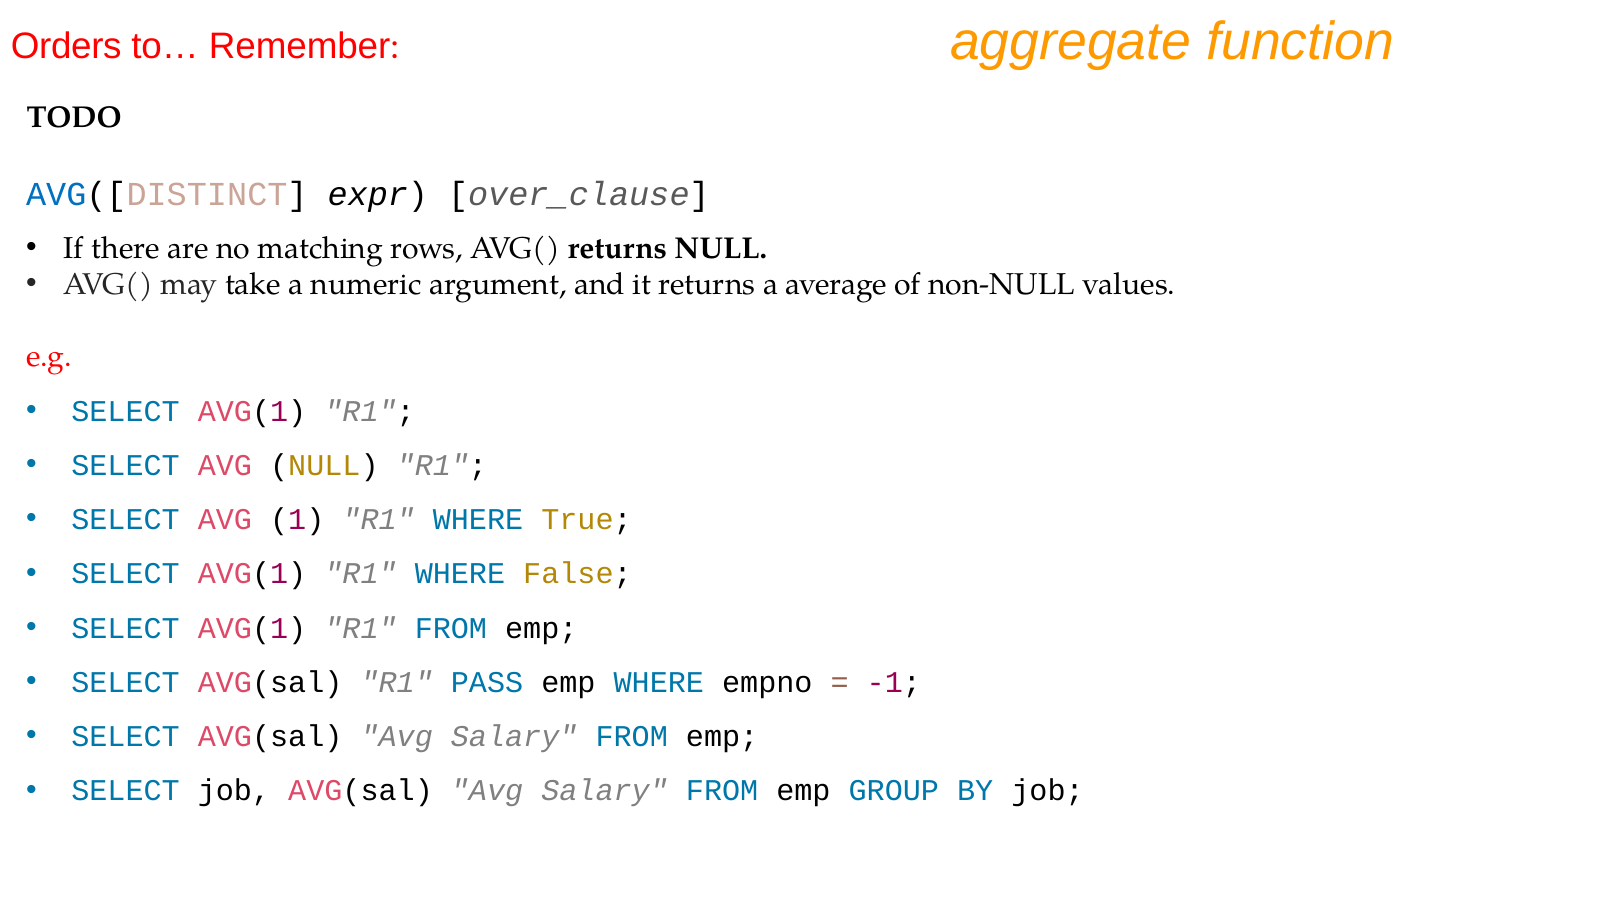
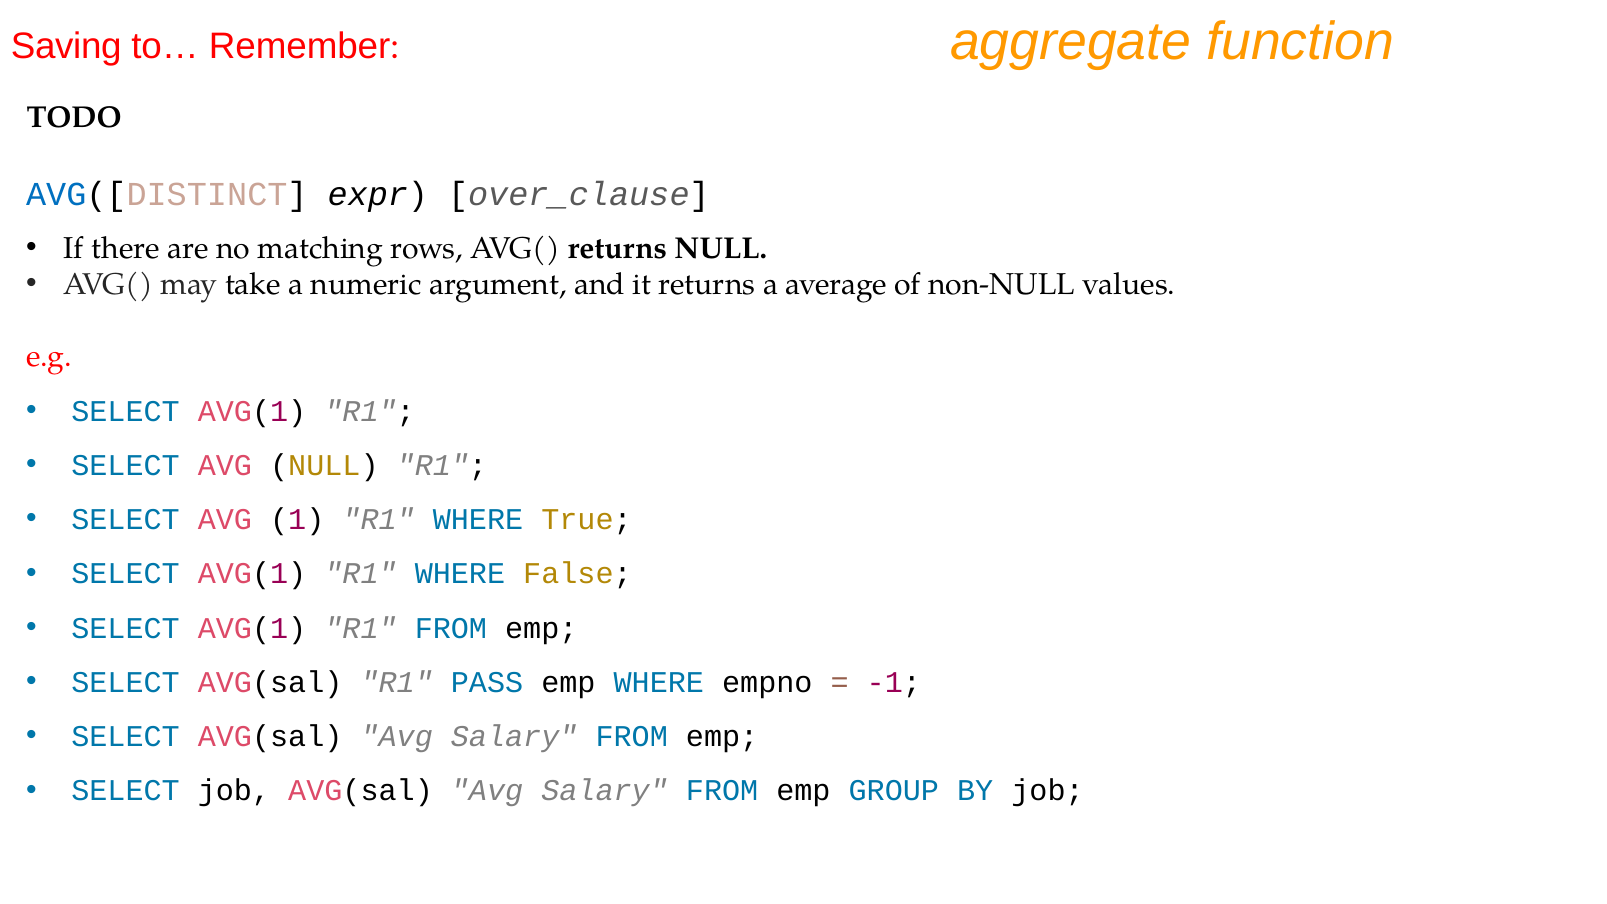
Orders: Orders -> Saving (66, 46)
